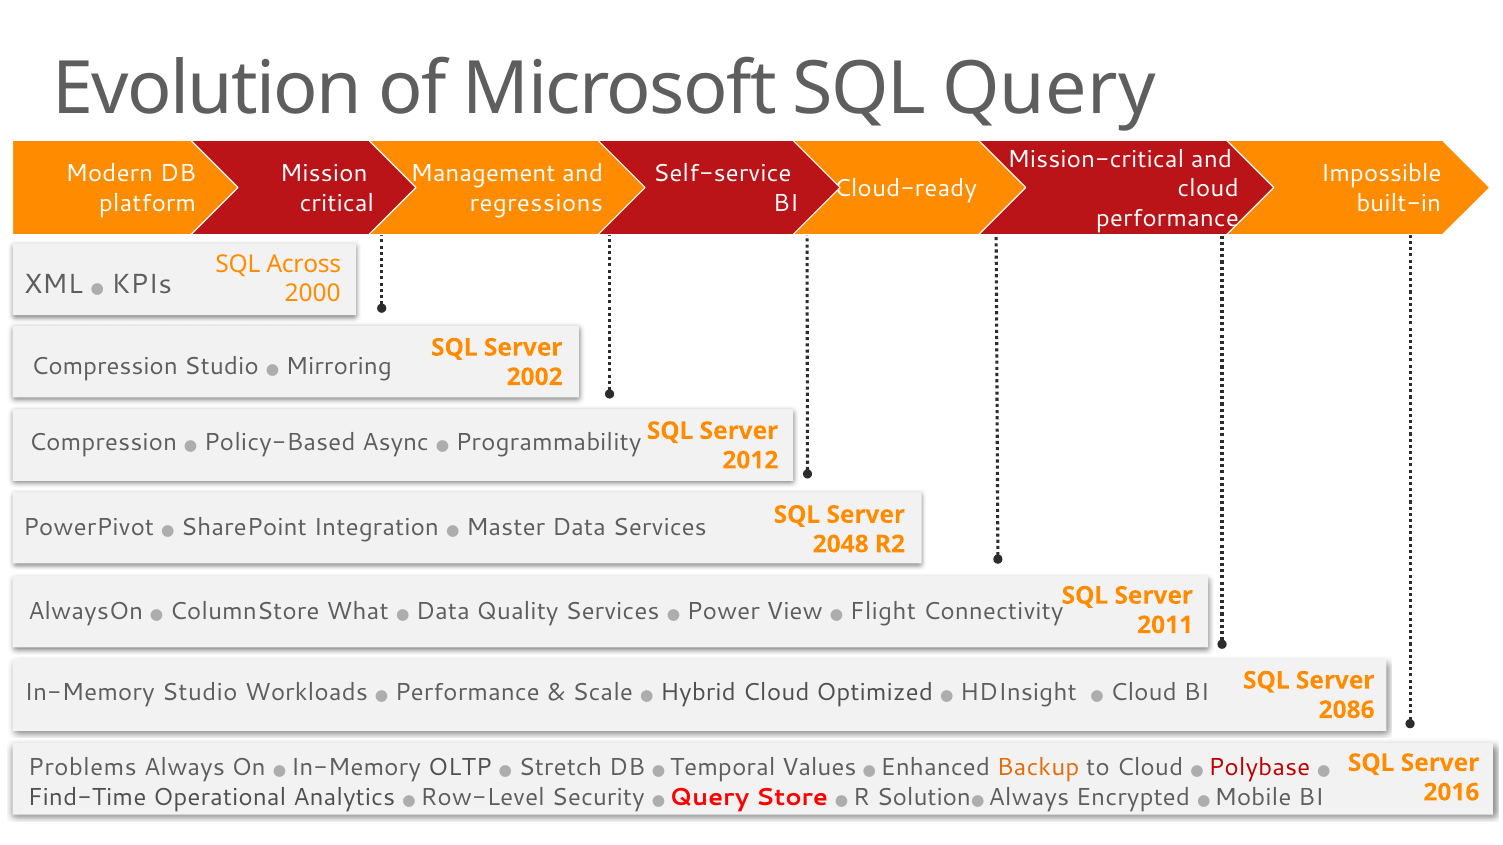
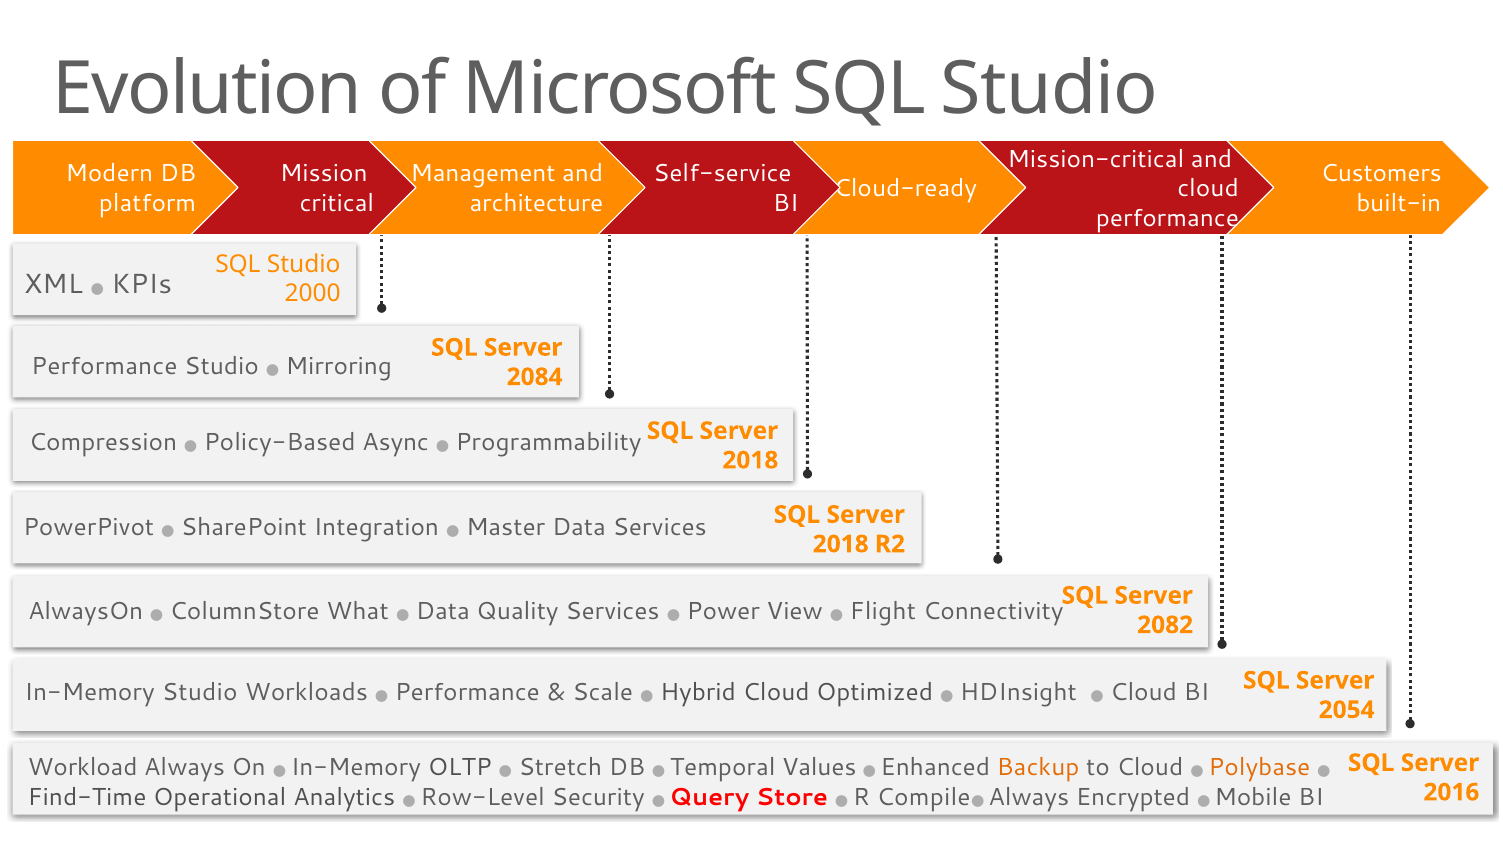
Microsoft SQL Query: Query -> Studio (1050, 89)
Impossible: Impossible -> Customers (1381, 174)
regressions: regressions -> architecture (536, 203)
Across: Across -> Studio (304, 264)
Compression: Compression -> Performance (104, 366)
2002: 2002 -> 2084 (535, 377)
2012: 2012 -> 2018 (750, 460)
2048: 2048 -> 2018 (841, 544)
2011: 2011 -> 2082 (1165, 625)
2086: 2086 -> 2054 (1347, 710)
Problems: Problems -> Workload (83, 768)
Polybase colour: red -> orange (1259, 768)
Solution: Solution -> Compile (924, 797)
